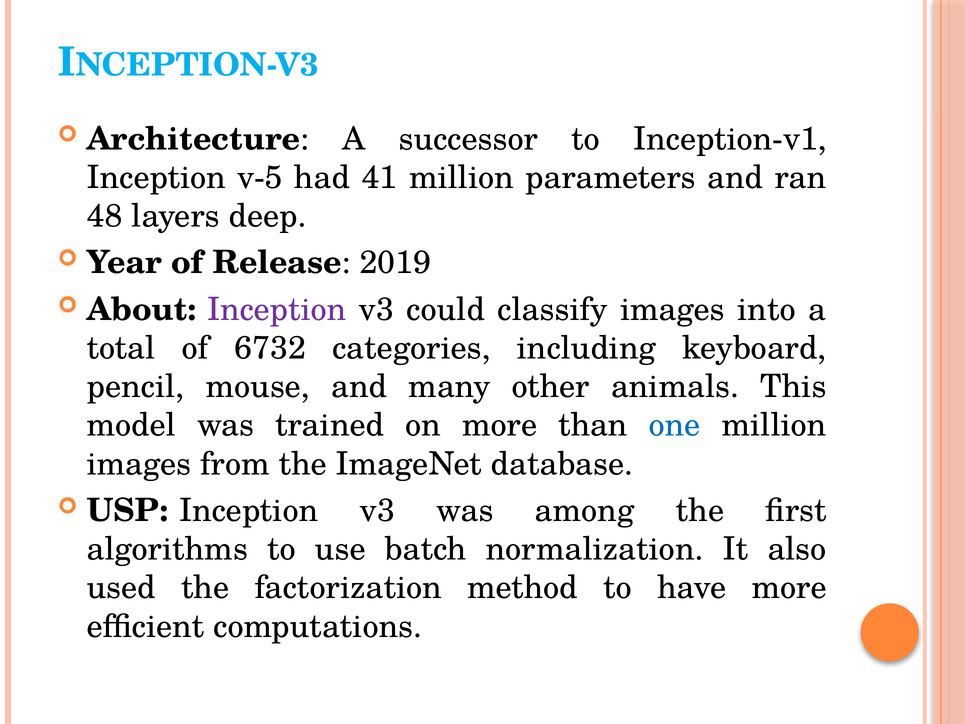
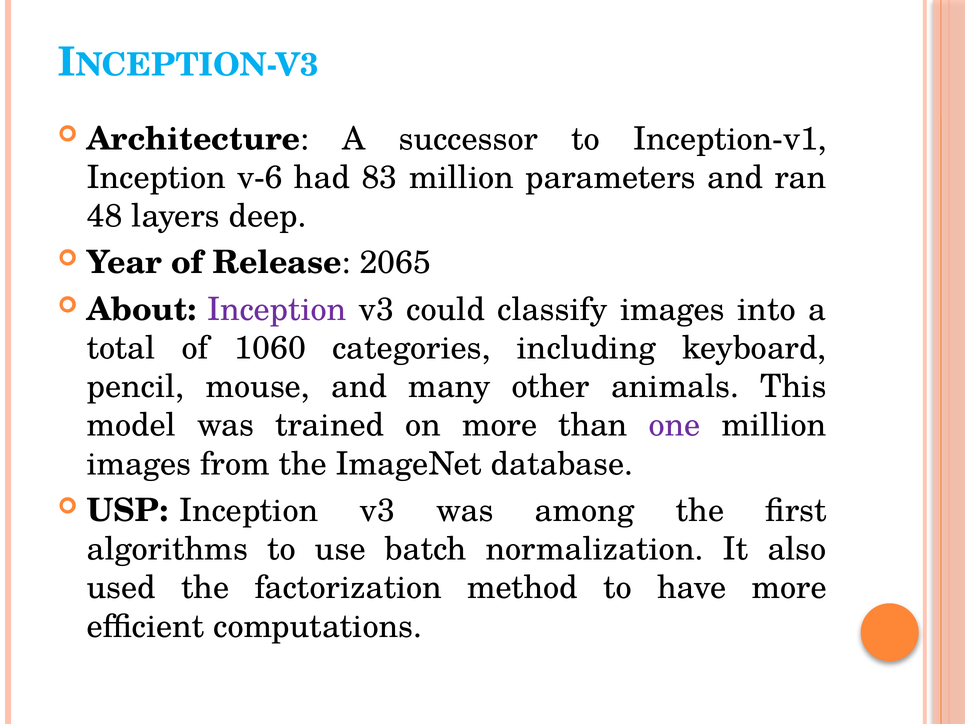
v-5: v-5 -> v-6 (260, 177)
41: 41 -> 83 (379, 177)
2019: 2019 -> 2065 (395, 263)
6732: 6732 -> 1060 (270, 348)
one colour: blue -> purple (675, 425)
